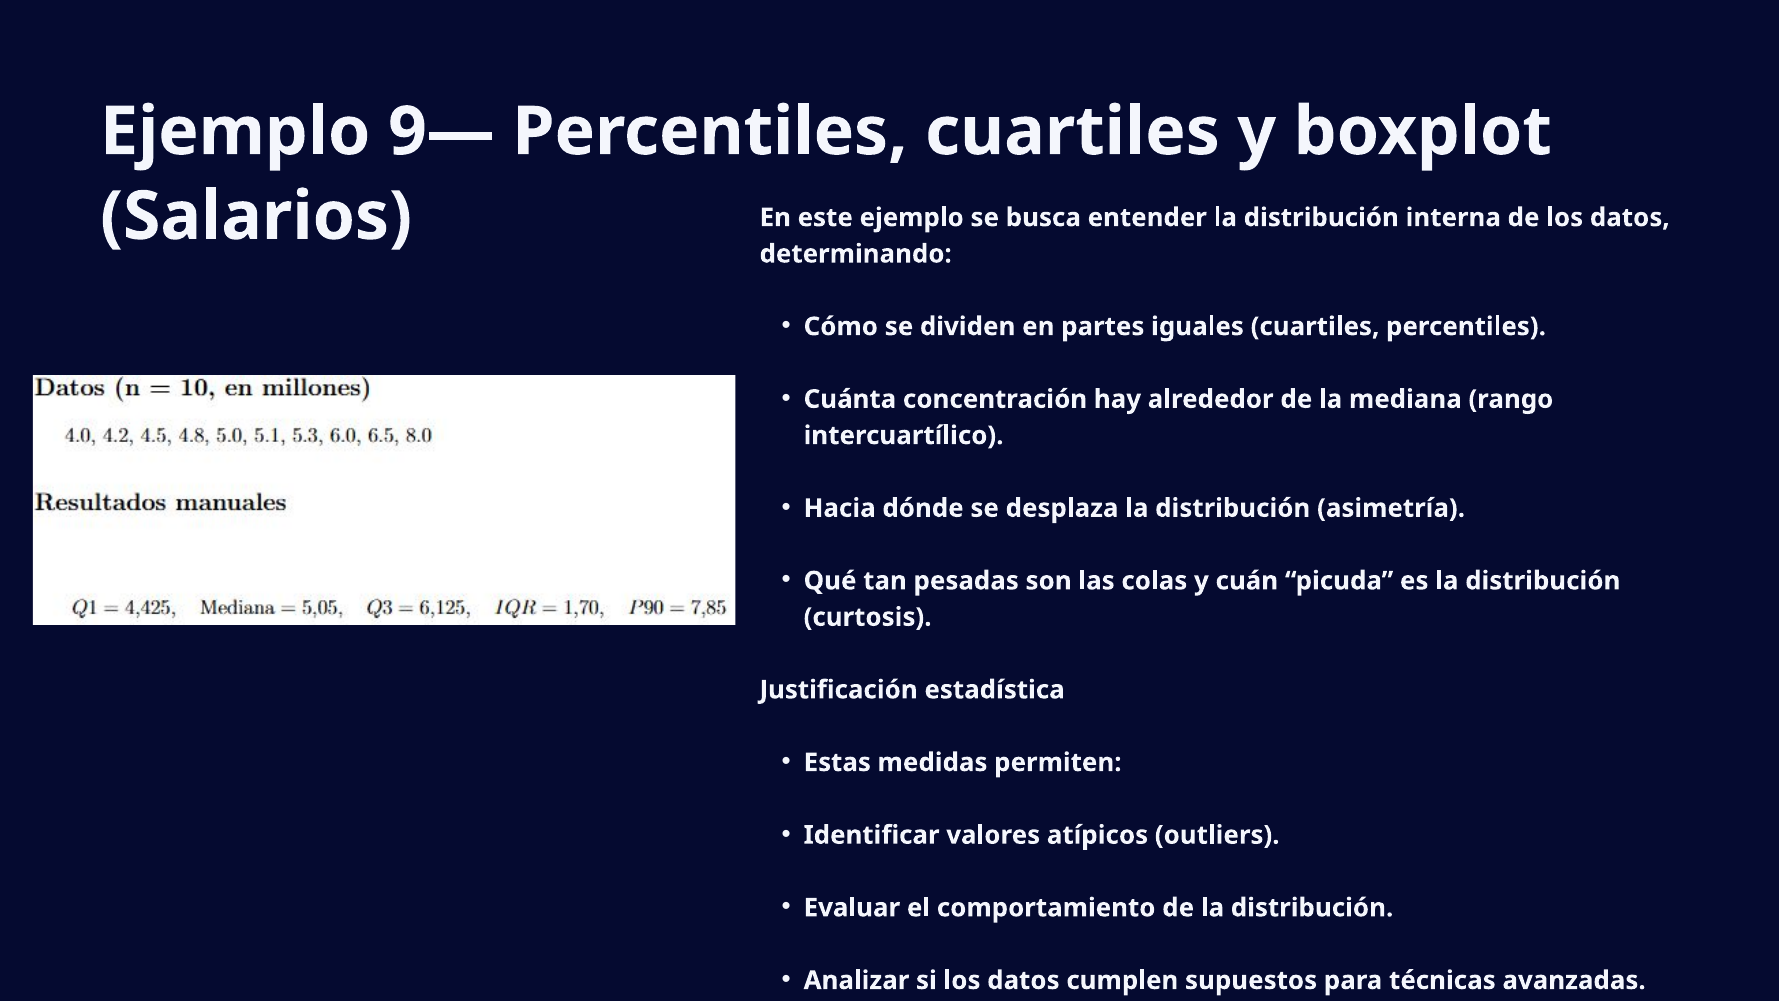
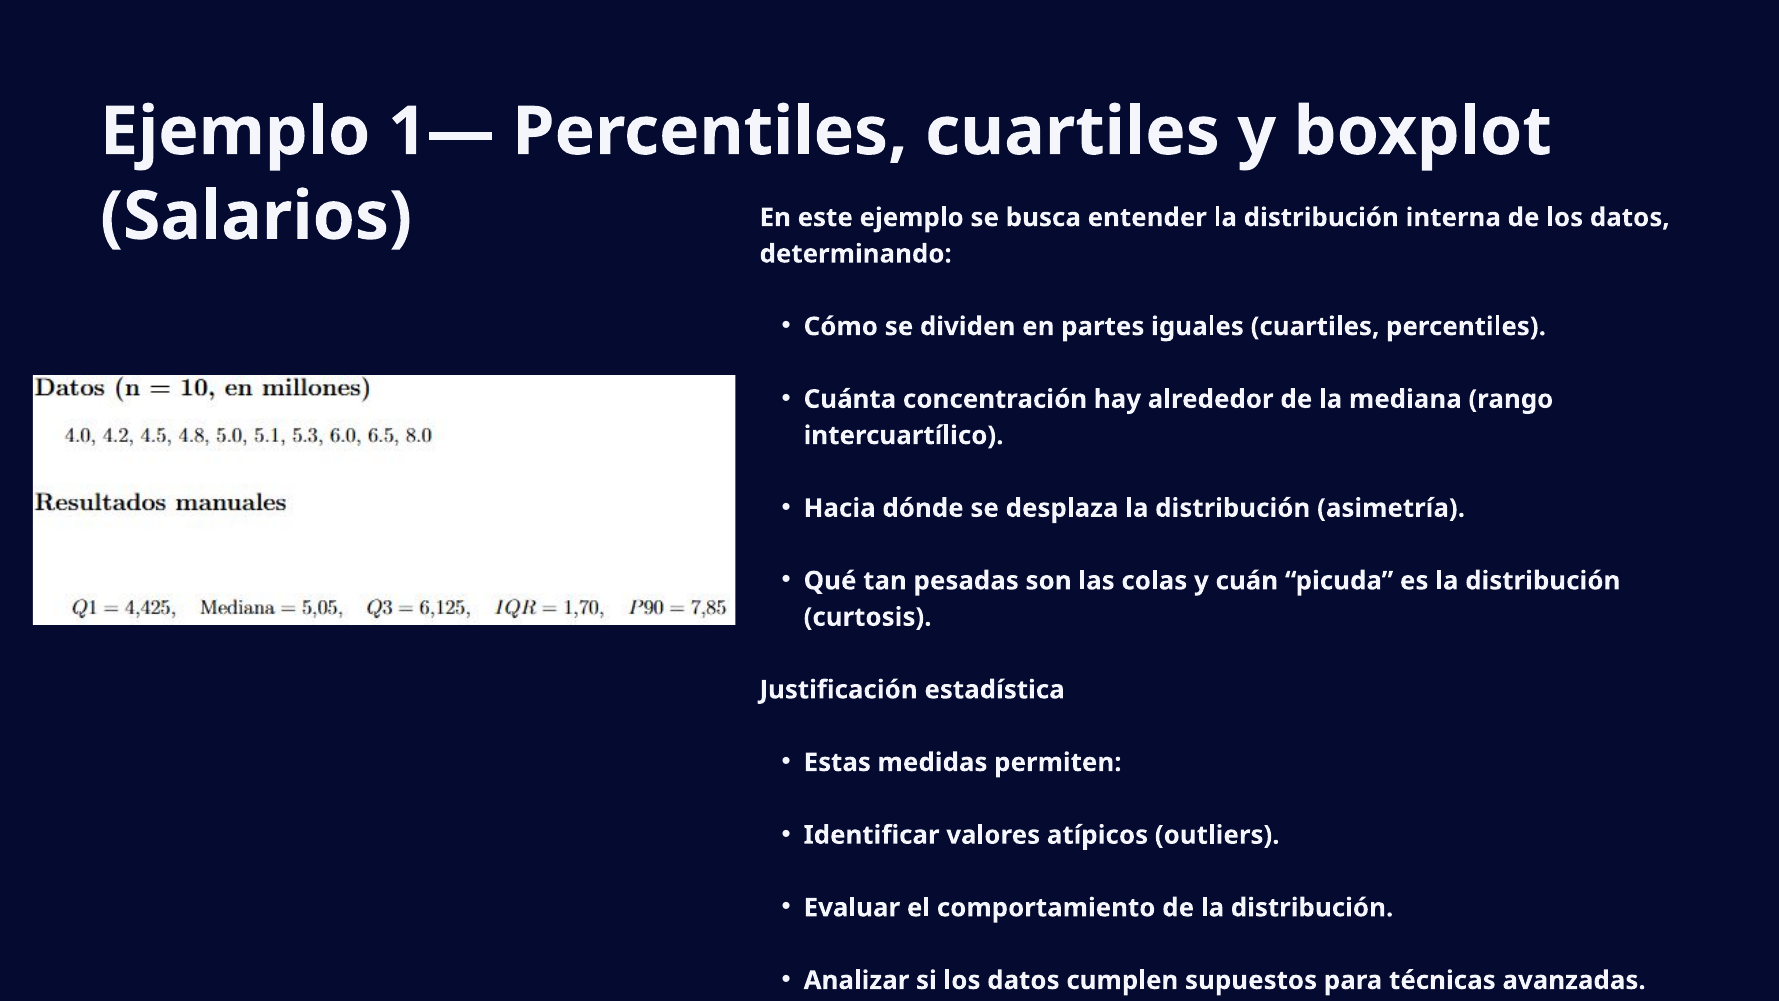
9—: 9— -> 1— (441, 132)
